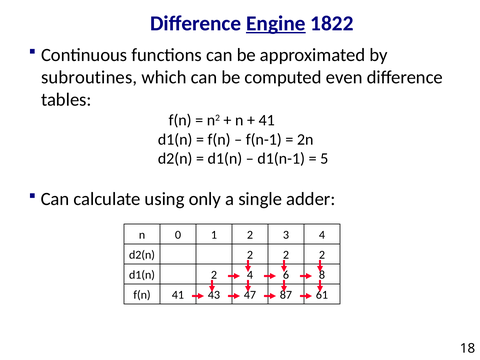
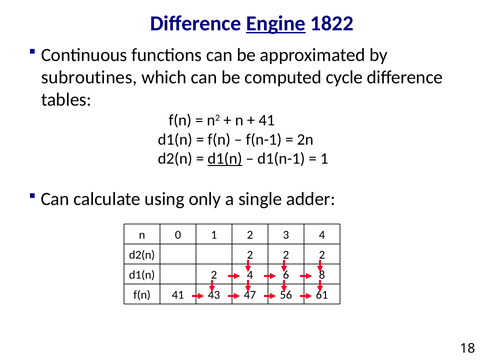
even: even -> cycle (344, 77)
d1(n underline: none -> present (225, 159)
5: 5 -> 1 (324, 159)
87: 87 -> 56 (286, 295)
